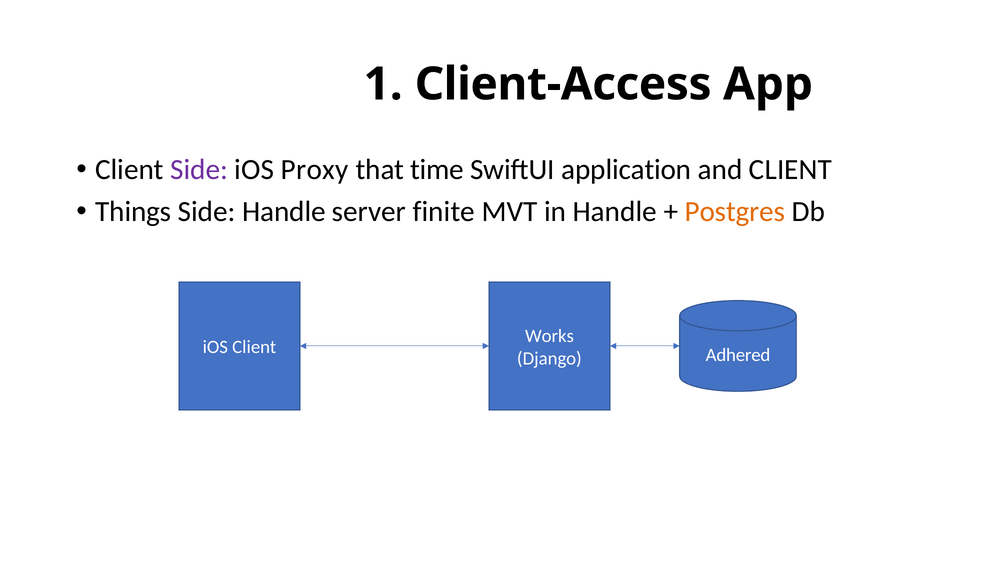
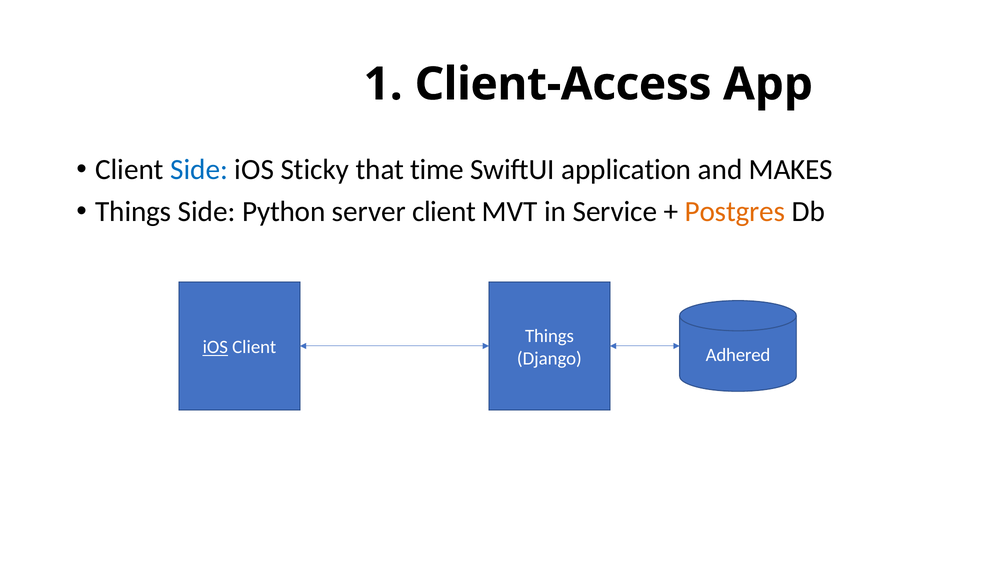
Side colour: purple -> blue (199, 170)
Proxy: Proxy -> Sticky (315, 170)
and CLIENT: CLIENT -> MAKES (791, 170)
Side Handle: Handle -> Python (284, 212)
server finite: finite -> client (444, 212)
in Handle: Handle -> Service (615, 212)
Works: Works -> Things (549, 336)
iOS underline: none -> present (215, 347)
